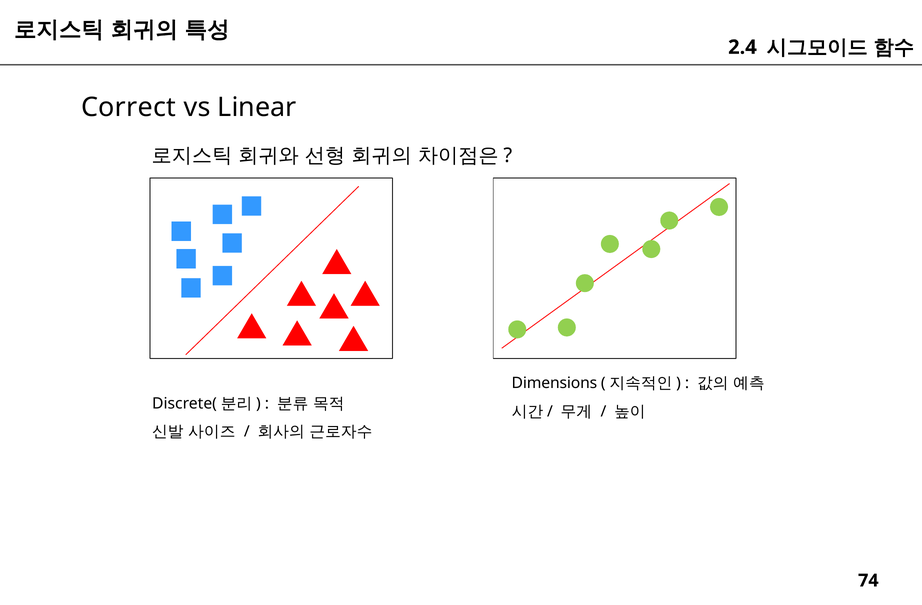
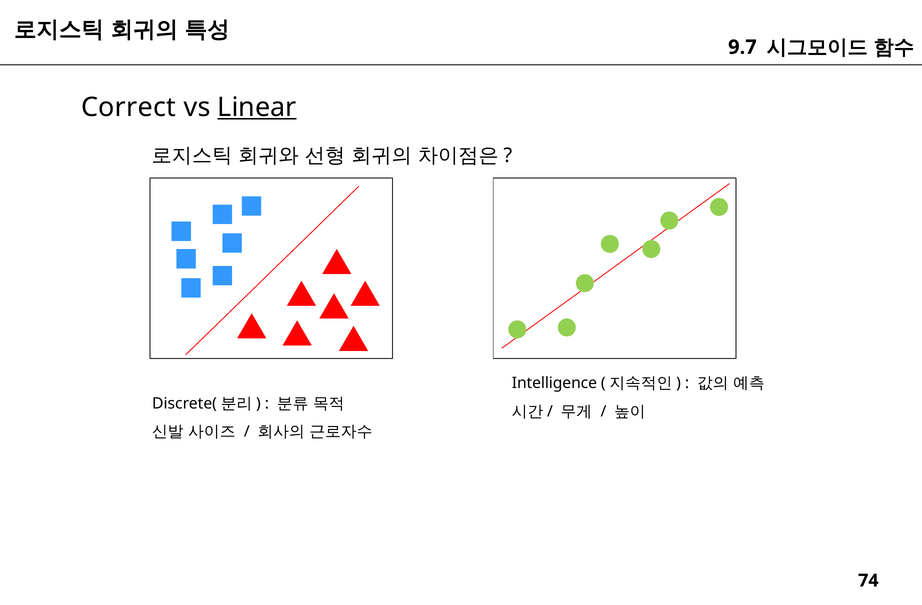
2.4: 2.4 -> 9.7 (742, 47)
Linear underline: none -> present (257, 107)
Dimensions: Dimensions -> Intelligence (554, 384)
